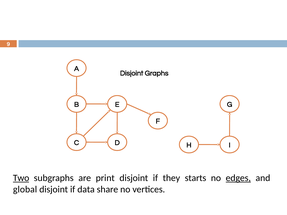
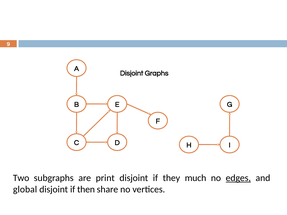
Two underline: present -> none (21, 178)
starts: starts -> much (196, 178)
data: data -> then (86, 190)
